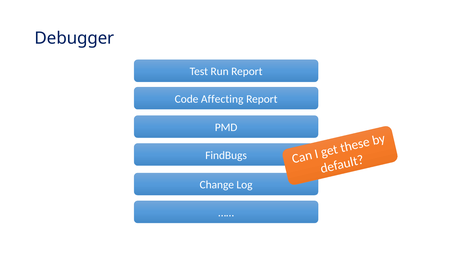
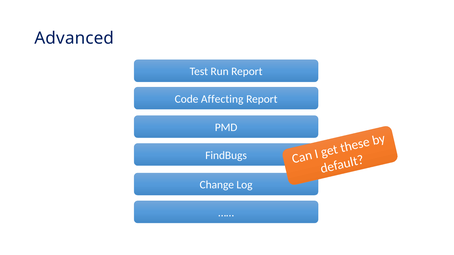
Debugger: Debugger -> Advanced (74, 38)
